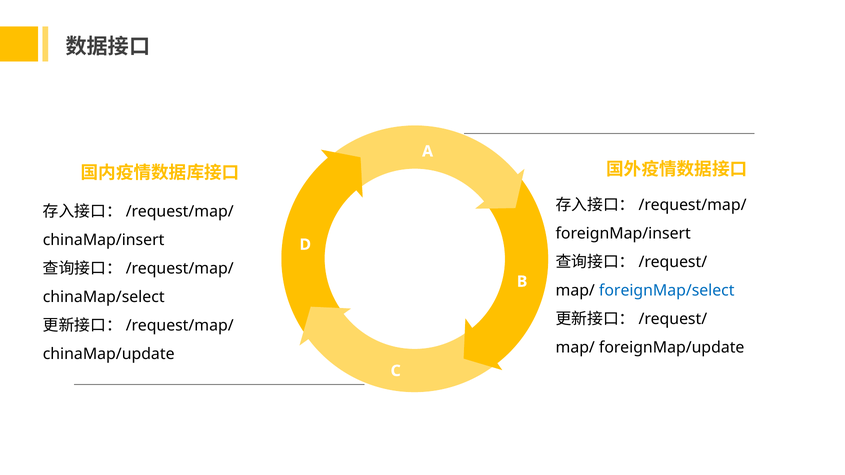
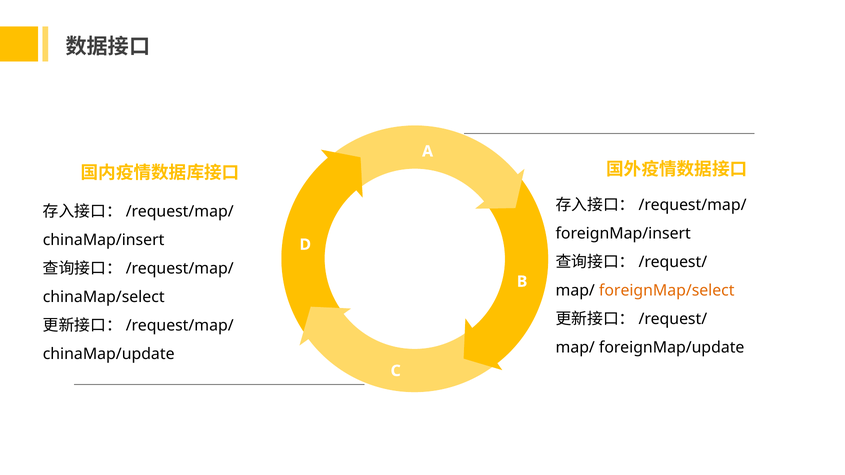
foreignMap/select colour: blue -> orange (667, 291)
